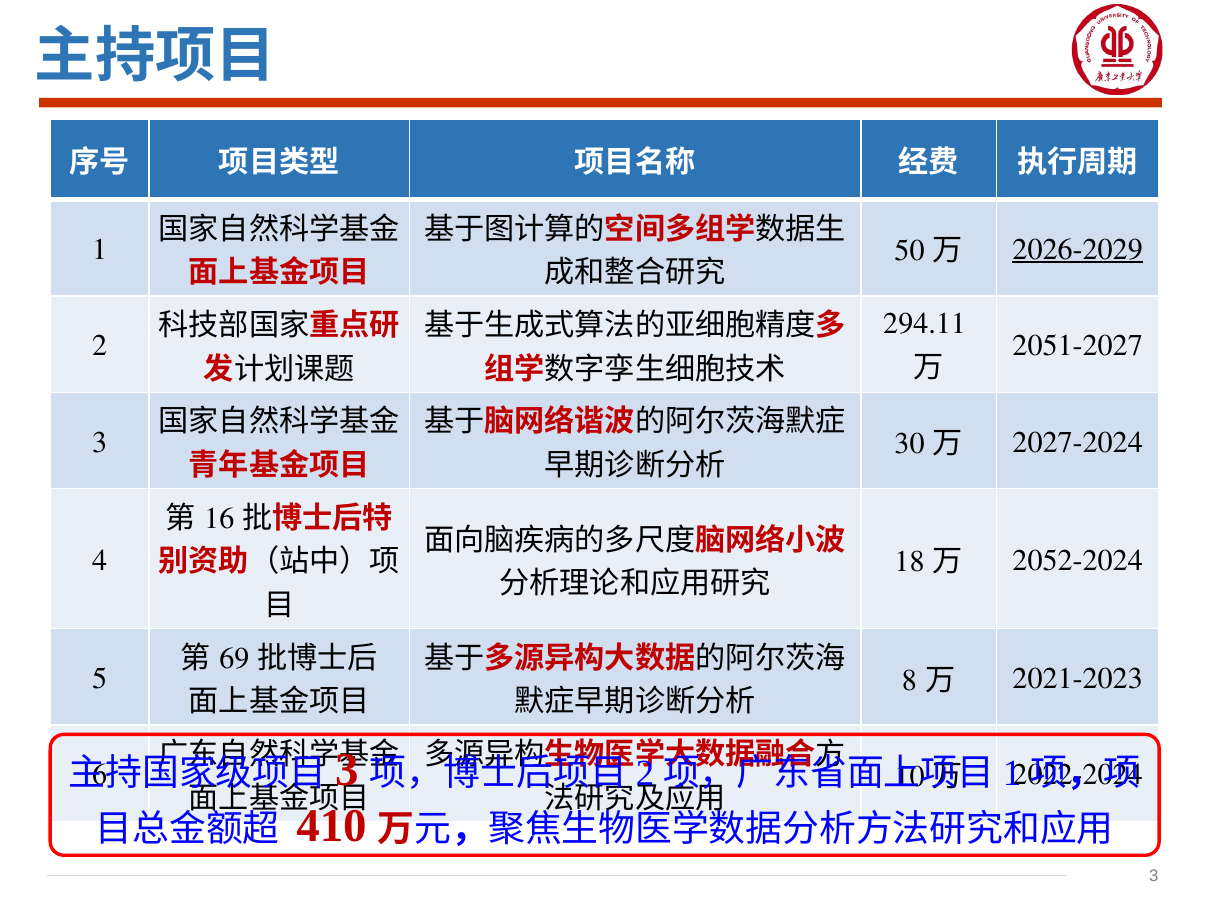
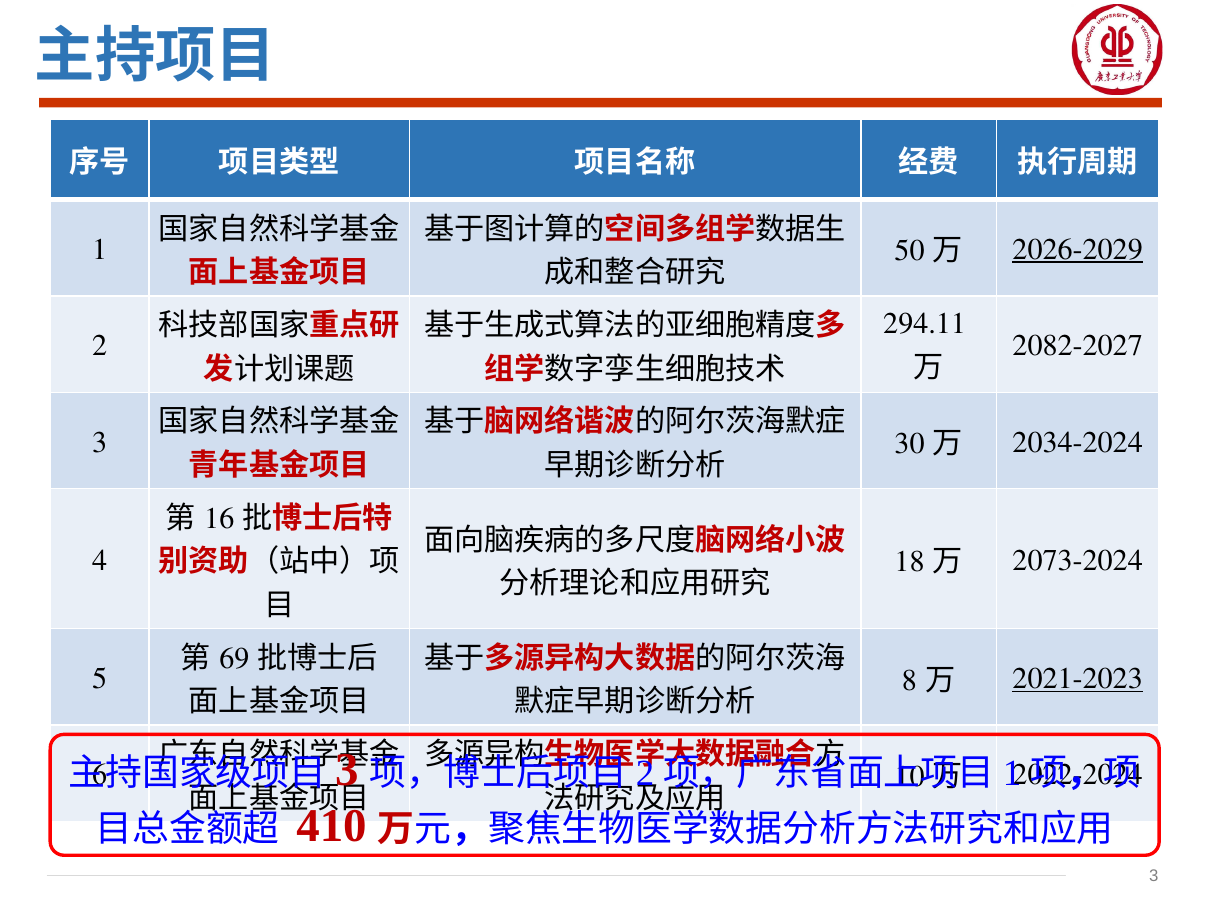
2051-2027: 2051-2027 -> 2082-2027 (1078, 346)
2027-2024: 2027-2024 -> 2034-2024 (1078, 442)
2052-2024: 2052-2024 -> 2073-2024 (1078, 560)
2021-2023 underline: none -> present (1078, 678)
